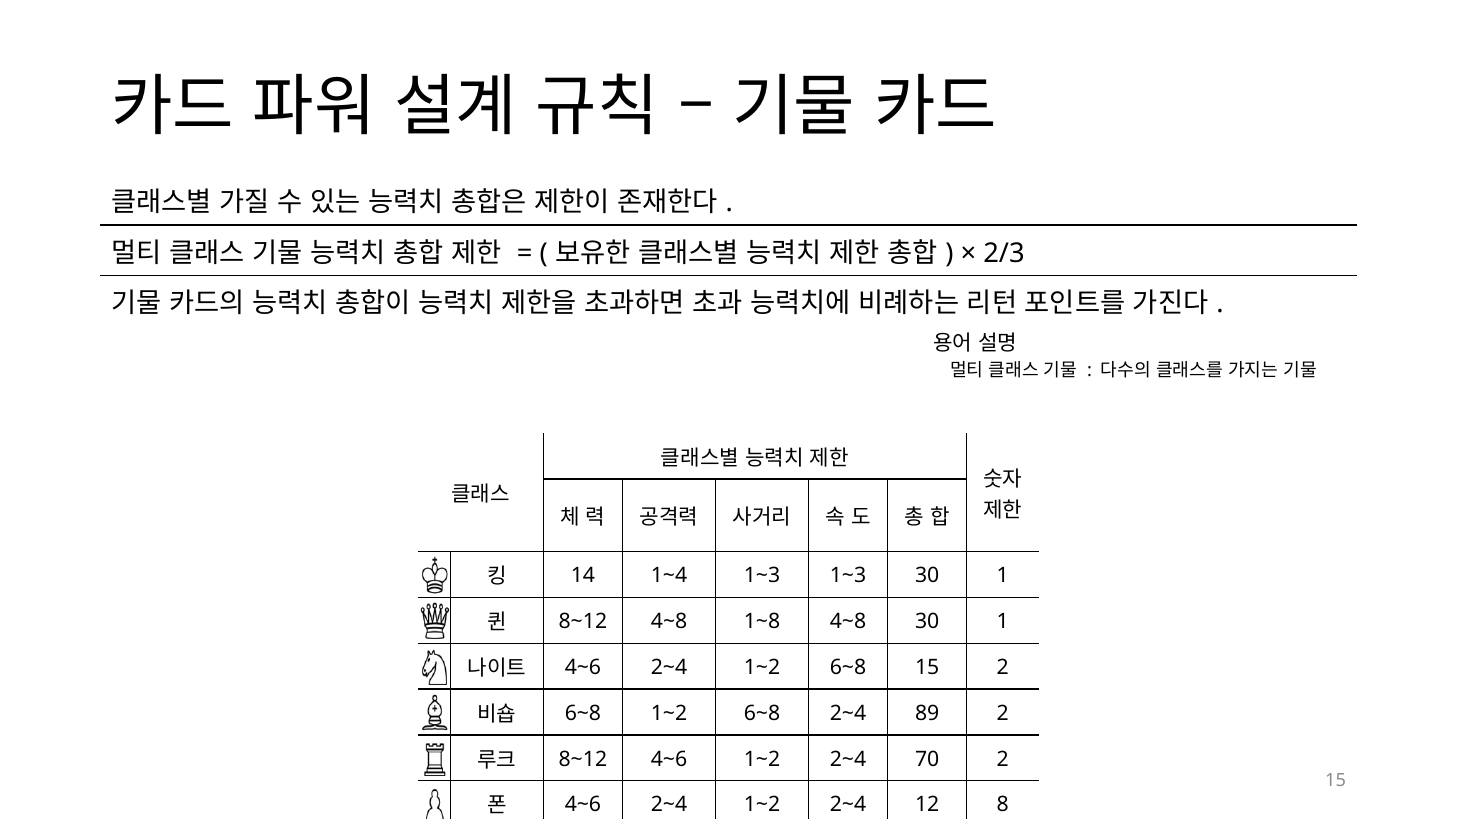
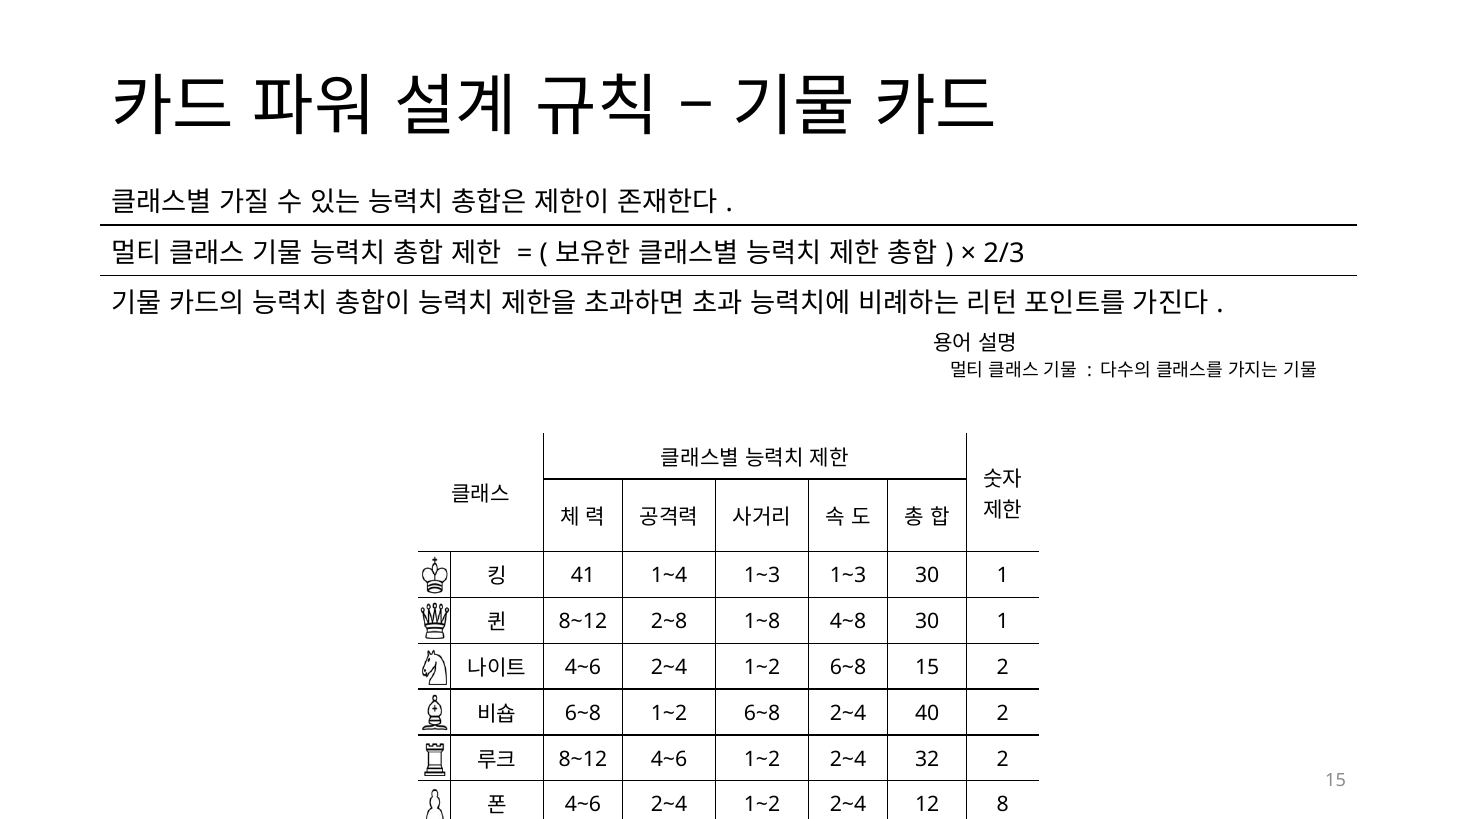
14: 14 -> 41 (583, 576)
8~12 4~8: 4~8 -> 2~8 (669, 622)
89: 89 -> 40 (927, 714)
70: 70 -> 32 (927, 760)
